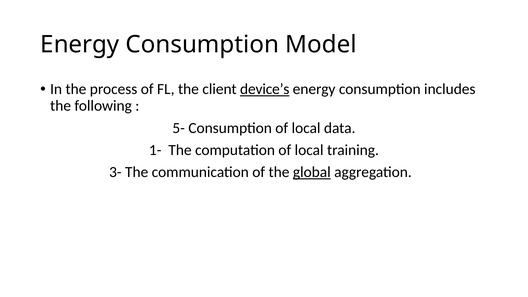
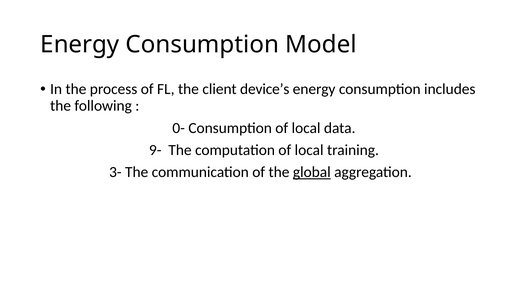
device’s underline: present -> none (265, 89)
5-: 5- -> 0- (179, 128)
1-: 1- -> 9- (155, 150)
